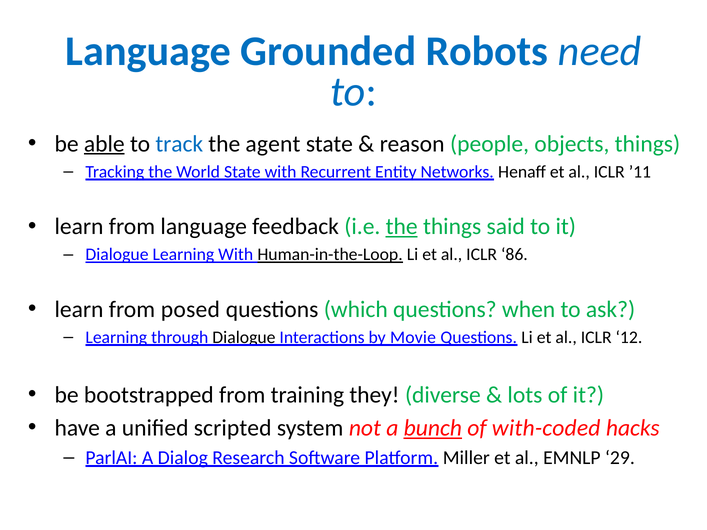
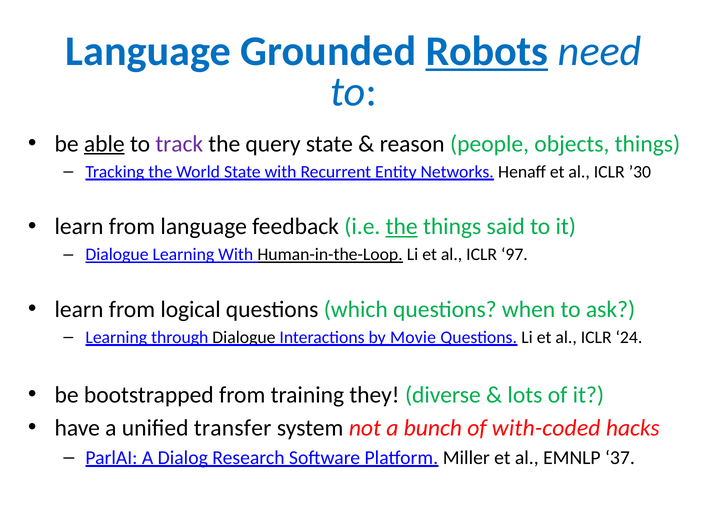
Robots underline: none -> present (487, 51)
track colour: blue -> purple (179, 144)
agent: agent -> query (273, 144)
’11: ’11 -> ’30 (640, 172)
86: 86 -> 97 (514, 255)
posed: posed -> logical (191, 310)
12: 12 -> 24 (629, 337)
scripted: scripted -> transfer (233, 428)
bunch underline: present -> none (433, 428)
29: 29 -> 37 (620, 458)
